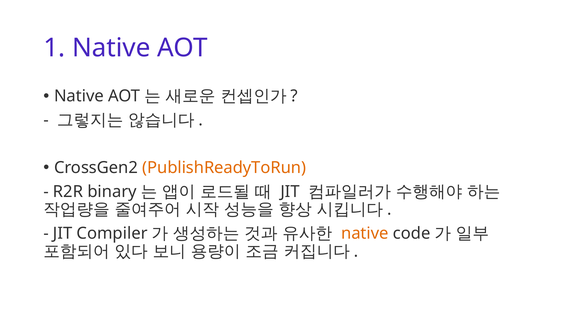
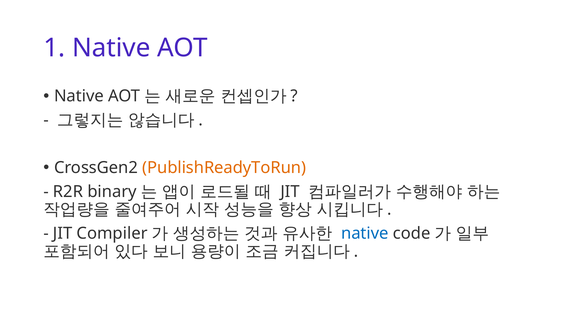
native colour: orange -> blue (365, 233)
